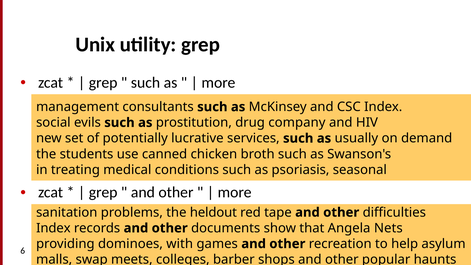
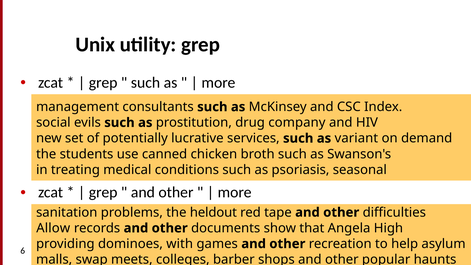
usually: usually -> variant (356, 138)
Index: Index -> Allow (53, 228)
Nets: Nets -> High (388, 228)
